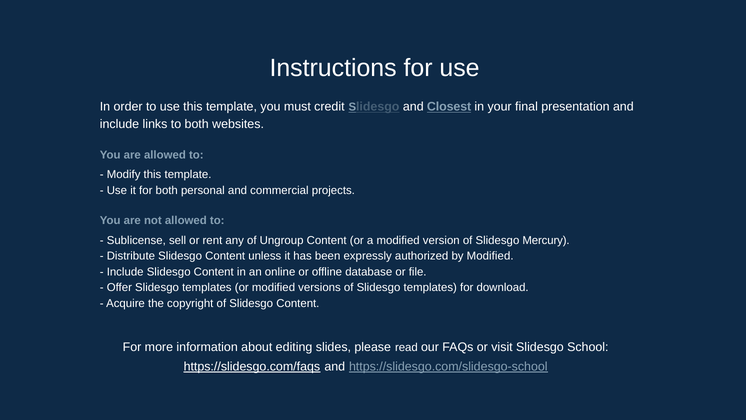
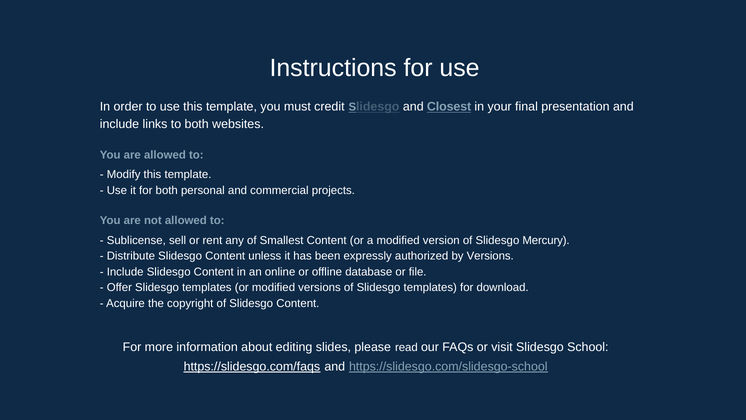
Ungroup: Ungroup -> Smallest (282, 240)
by Modified: Modified -> Versions (490, 256)
